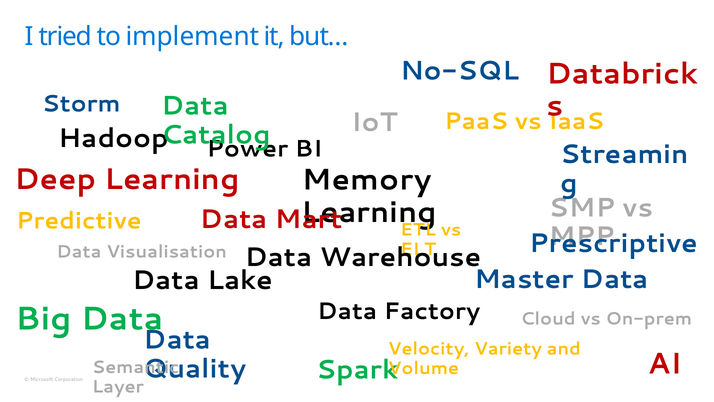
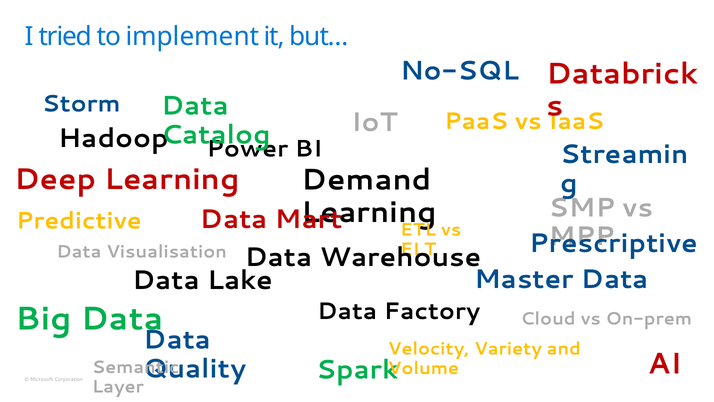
Memory: Memory -> Demand (367, 180)
